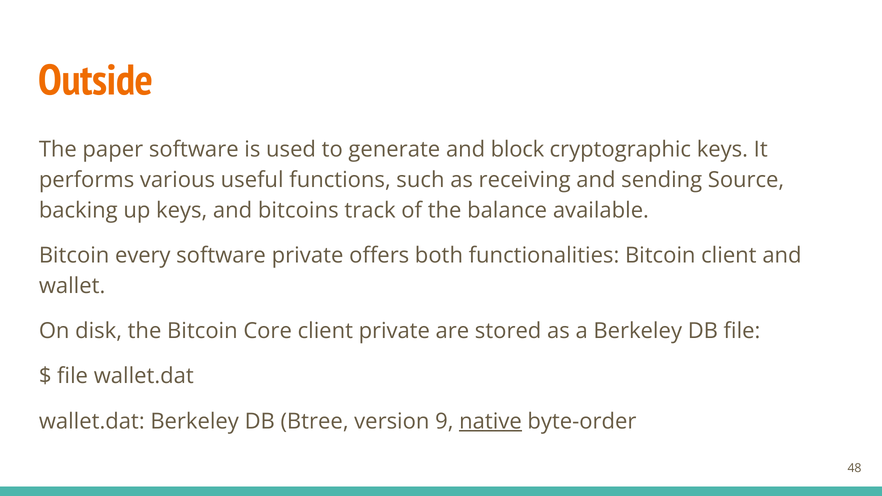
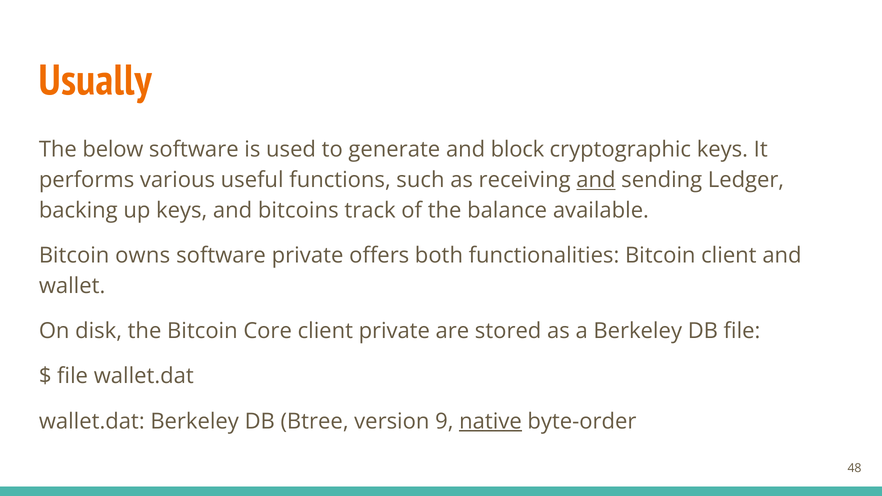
Outside: Outside -> Usually (95, 80)
paper: paper -> below (113, 150)
and underline: none -> present (596, 180)
Source: Source -> Ledger (746, 180)
every: every -> owns (143, 256)
